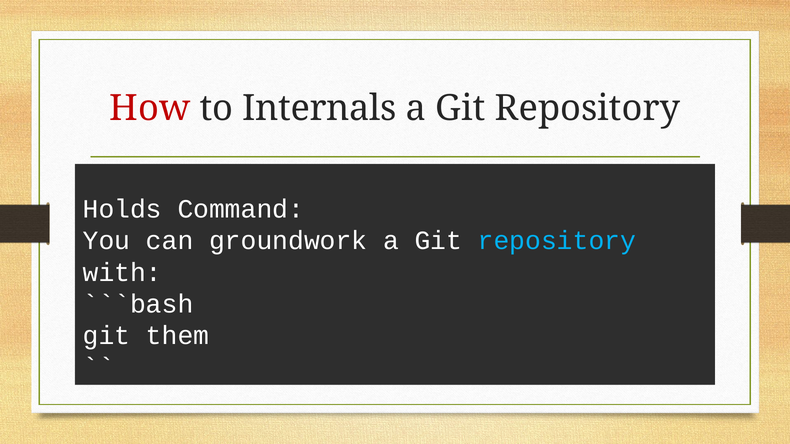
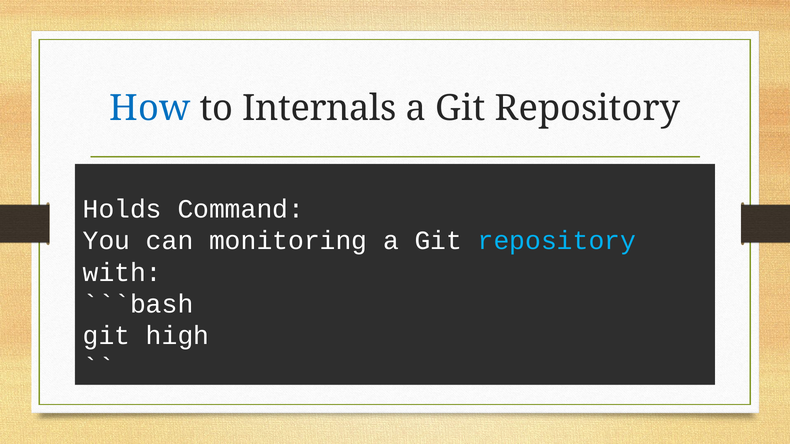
How colour: red -> blue (150, 108)
groundwork: groundwork -> monitoring (288, 241)
them: them -> high (178, 336)
